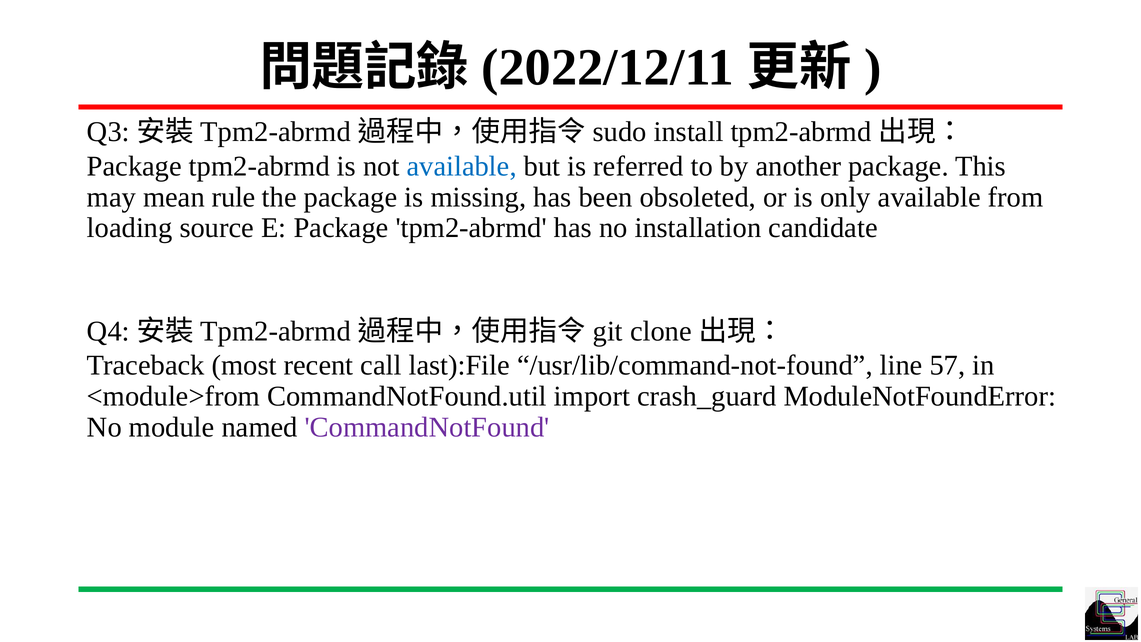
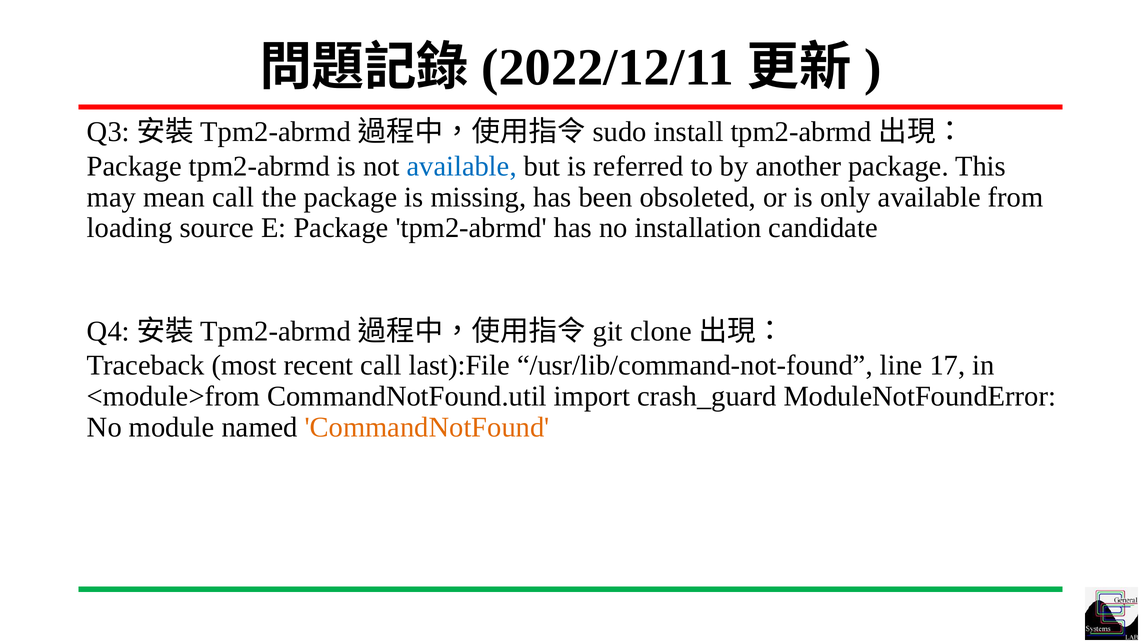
mean rule: rule -> call (233, 197)
57: 57 -> 17 (947, 365)
CommandNotFound colour: purple -> orange (427, 427)
